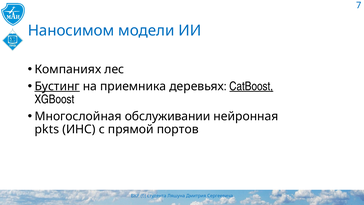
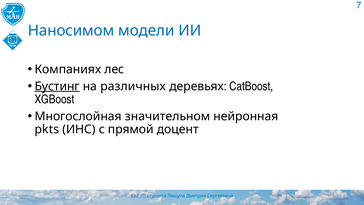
приемника: приемника -> различных (133, 86)
CatBoost underline: present -> none (251, 86)
обслуживании: обслуживании -> значительном (168, 116)
портов: портов -> доцент (178, 129)
